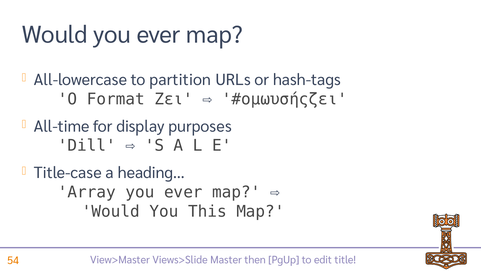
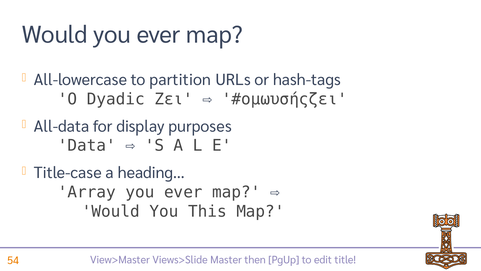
Format: Format -> Dyadic (116, 99)
All-time: All-time -> All-data (62, 126)
Dill: Dill -> Data (87, 145)
